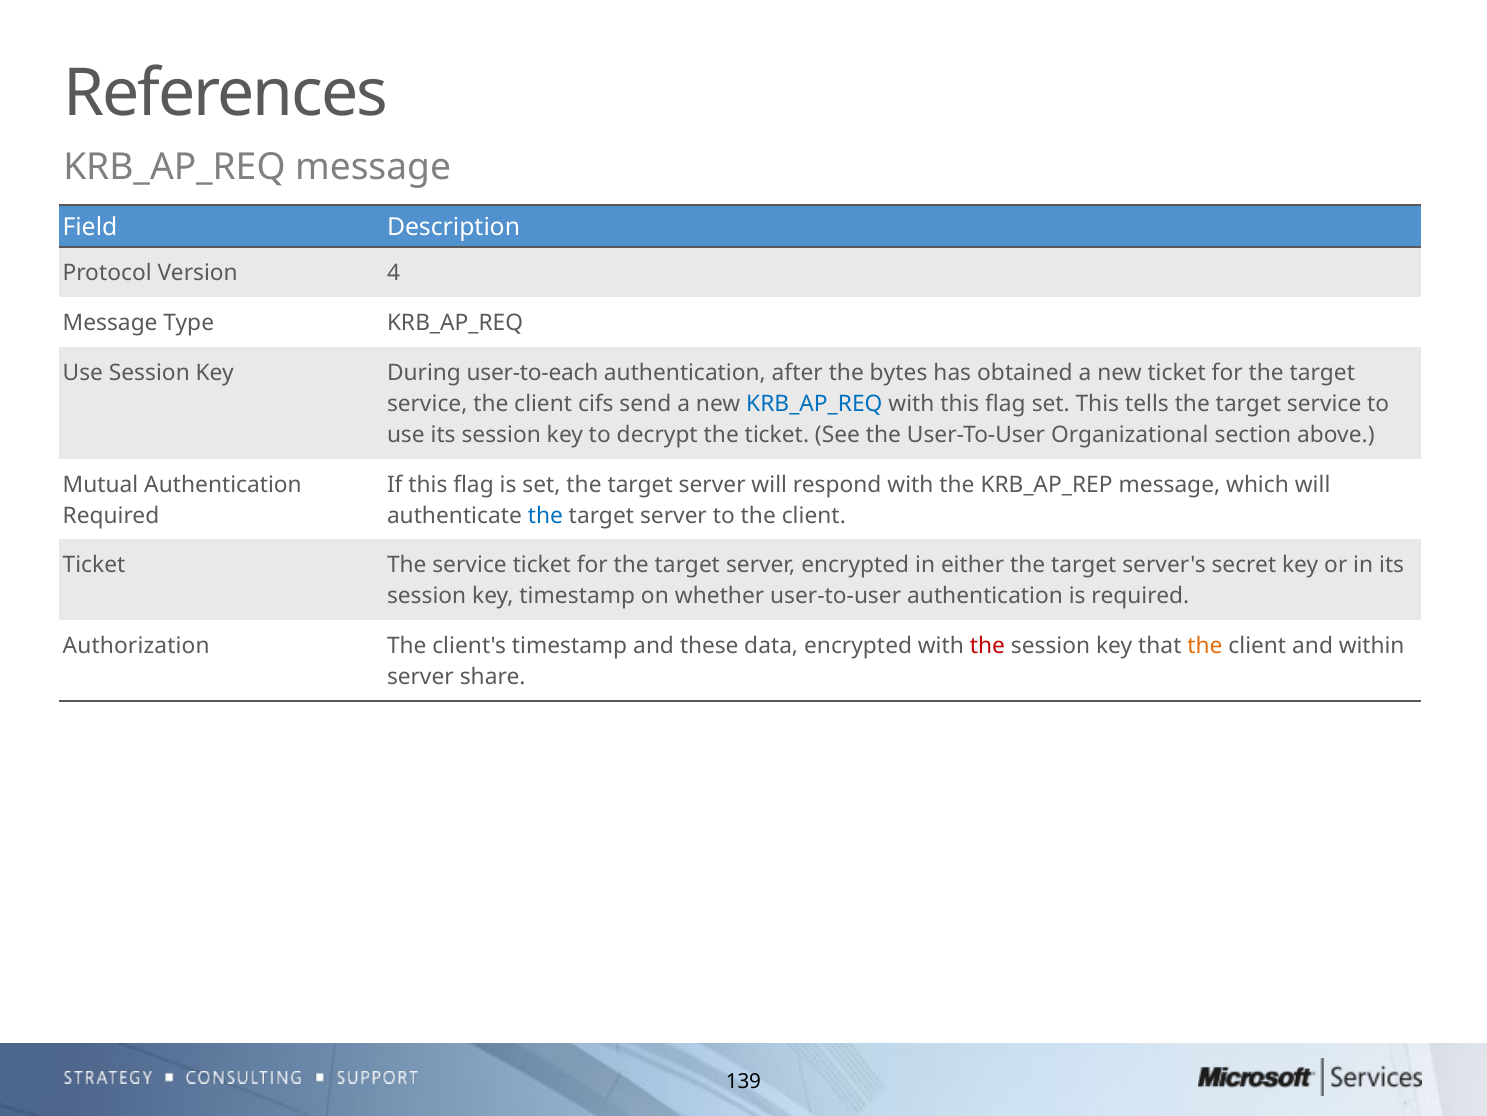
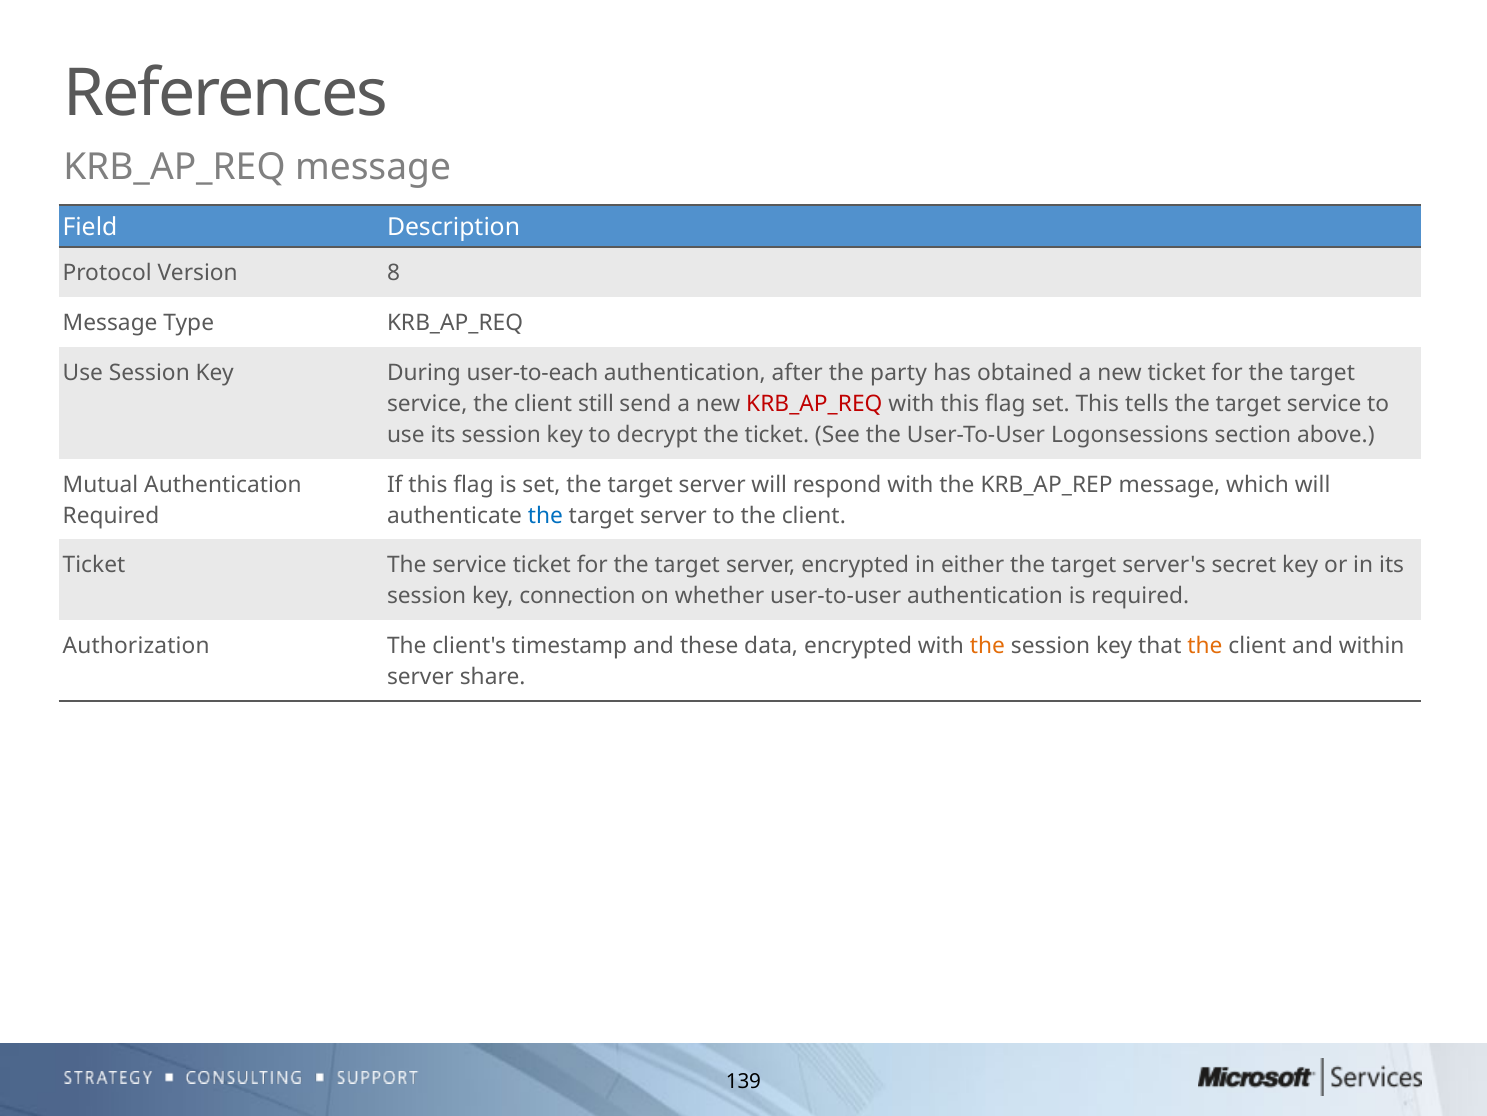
4: 4 -> 8 (394, 273)
bytes: bytes -> party (898, 373)
cifs: cifs -> still (596, 404)
KRB_AP_REQ colour: blue -> red (814, 404)
Organizational: Organizational -> Logonsessions (1130, 435)
key timestamp: timestamp -> connection (577, 596)
the colour: red -> orange (987, 646)
